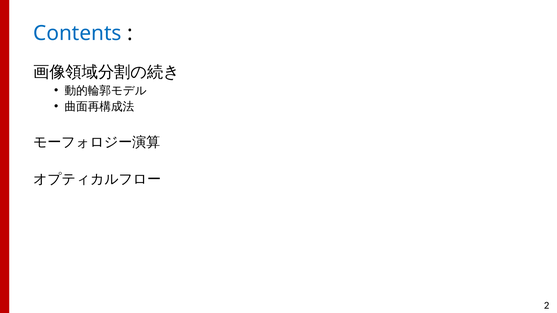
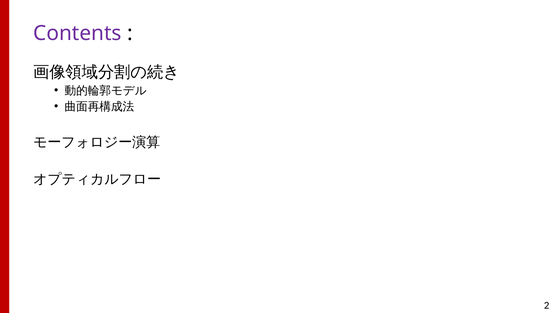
Contents colour: blue -> purple (77, 33)
